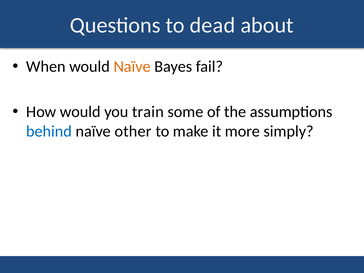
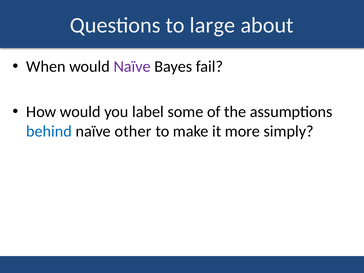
dead: dead -> large (212, 25)
Naïve colour: orange -> purple (132, 67)
train: train -> label (148, 112)
